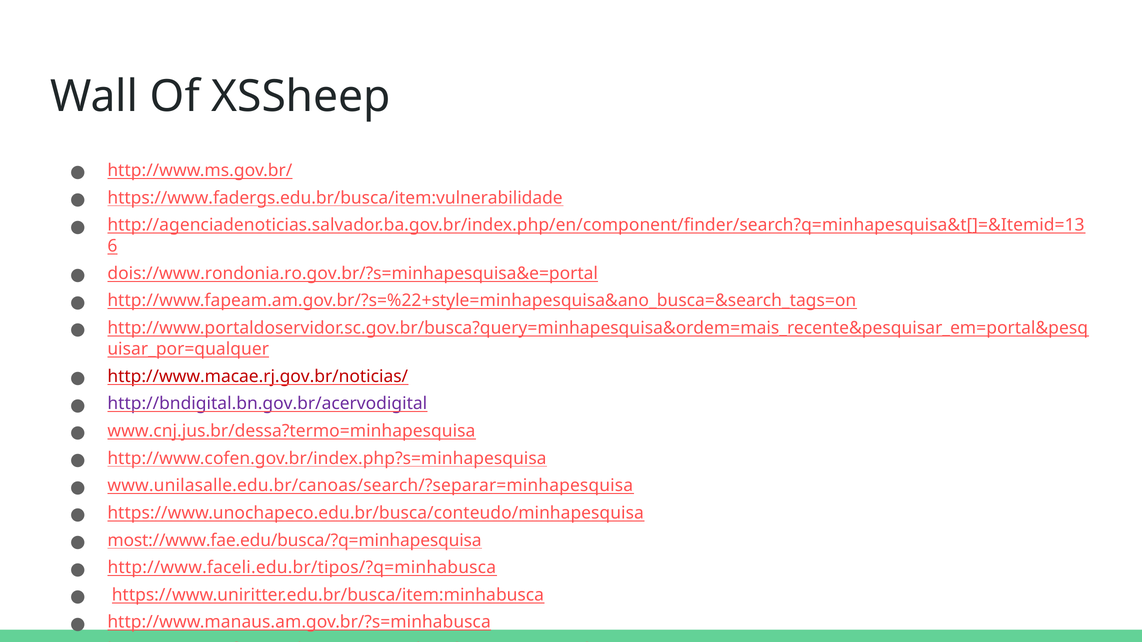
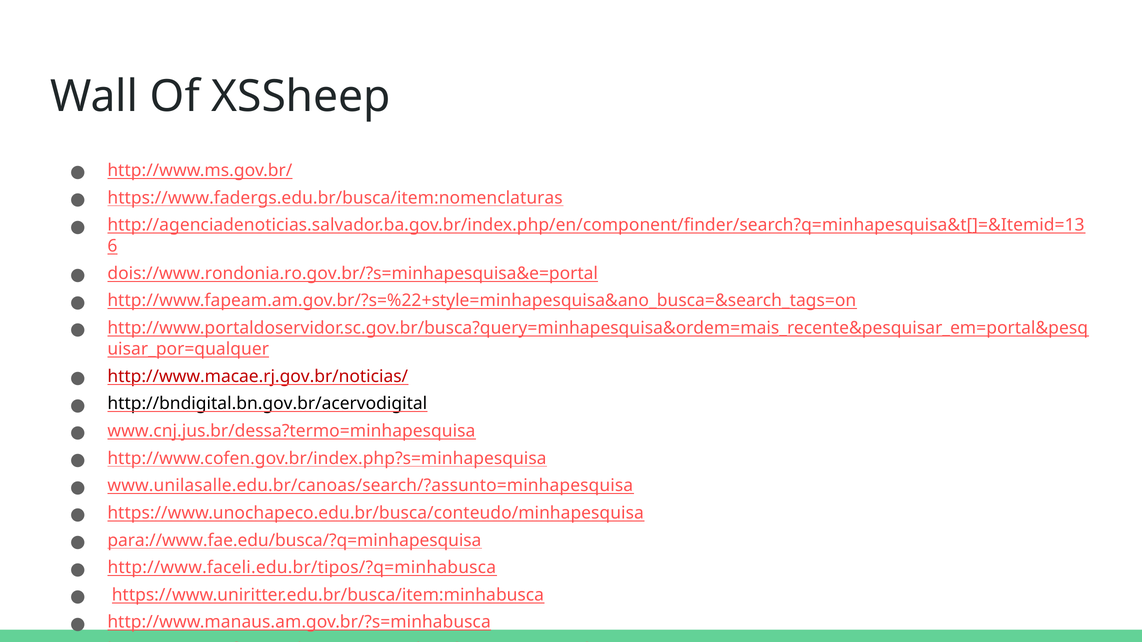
https://www.fadergs.edu.br/busca/item:vulnerabilidade: https://www.fadergs.edu.br/busca/item:vulnerabilidade -> https://www.fadergs.edu.br/busca/item:nomenclaturas (335, 198)
http://bndigital.bn.gov.br/acervodigital colour: purple -> black (267, 404)
www.unilasalle.edu.br/canoas/search/?separar=minhapesquisa: www.unilasalle.edu.br/canoas/search/?separar=minhapesquisa -> www.unilasalle.edu.br/canoas/search/?assunto=minhapesquisa (370, 486)
most://www.fae.edu/busca/?q=minhapesquisa: most://www.fae.edu/busca/?q=minhapesquisa -> para://www.fae.edu/busca/?q=minhapesquisa (294, 541)
